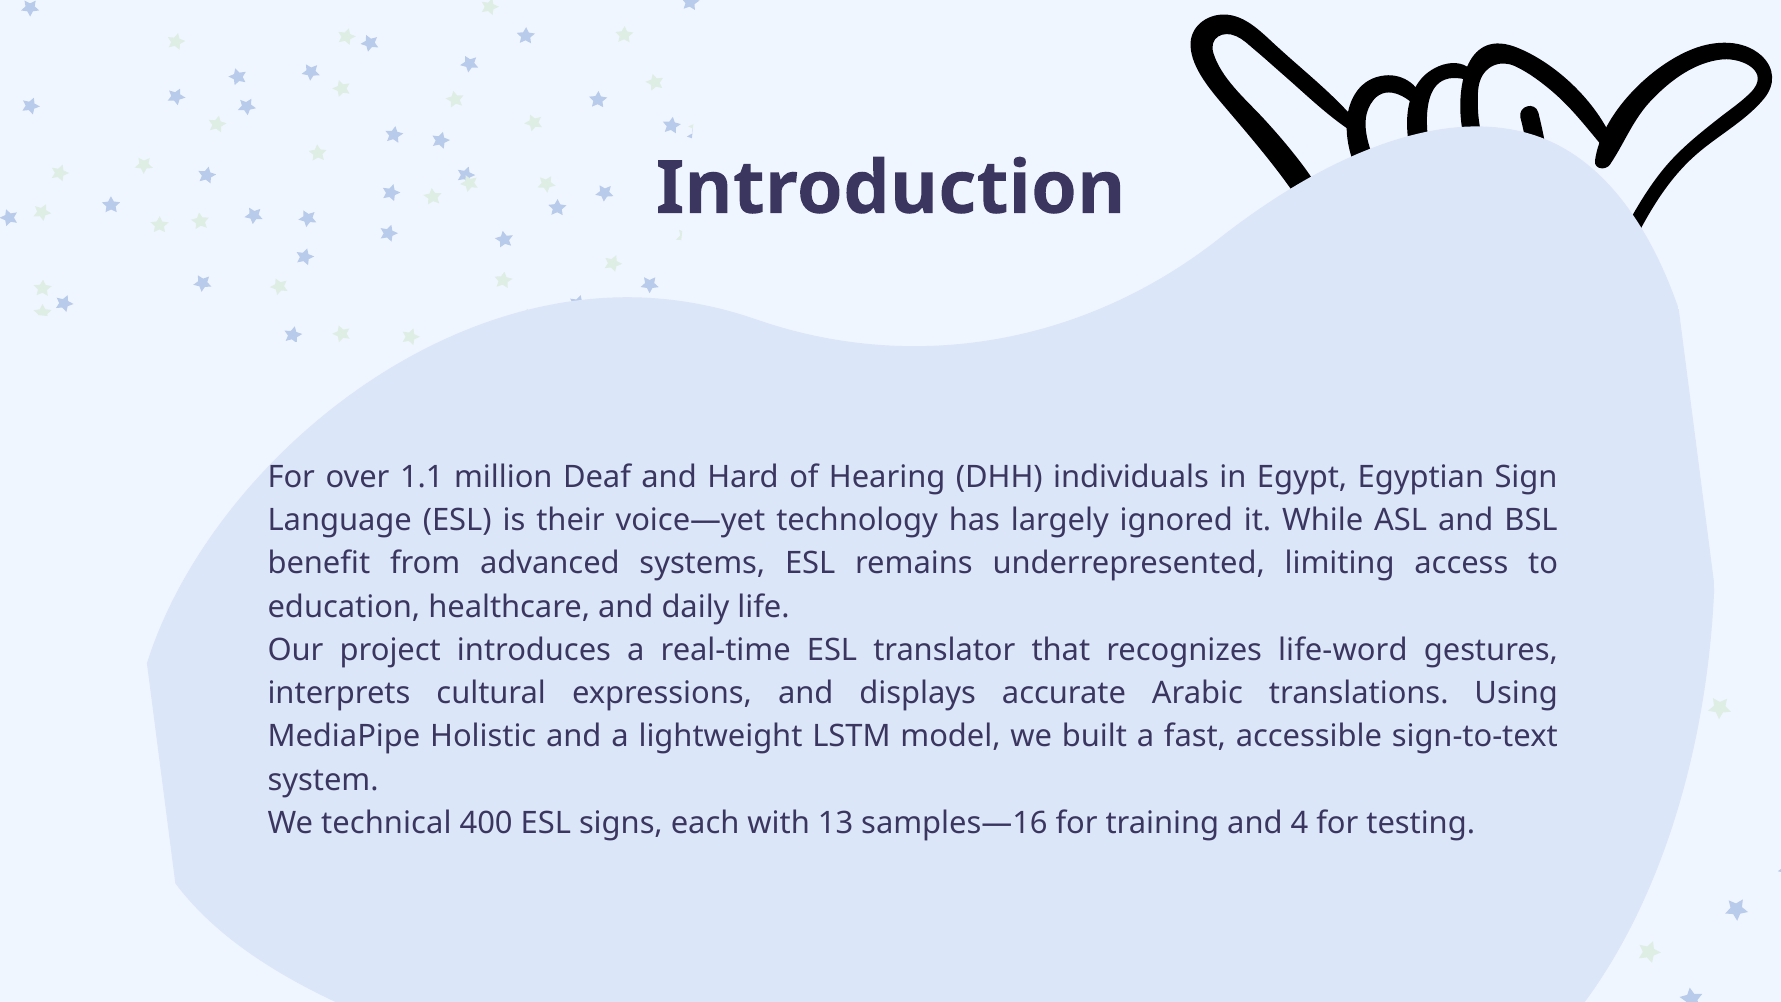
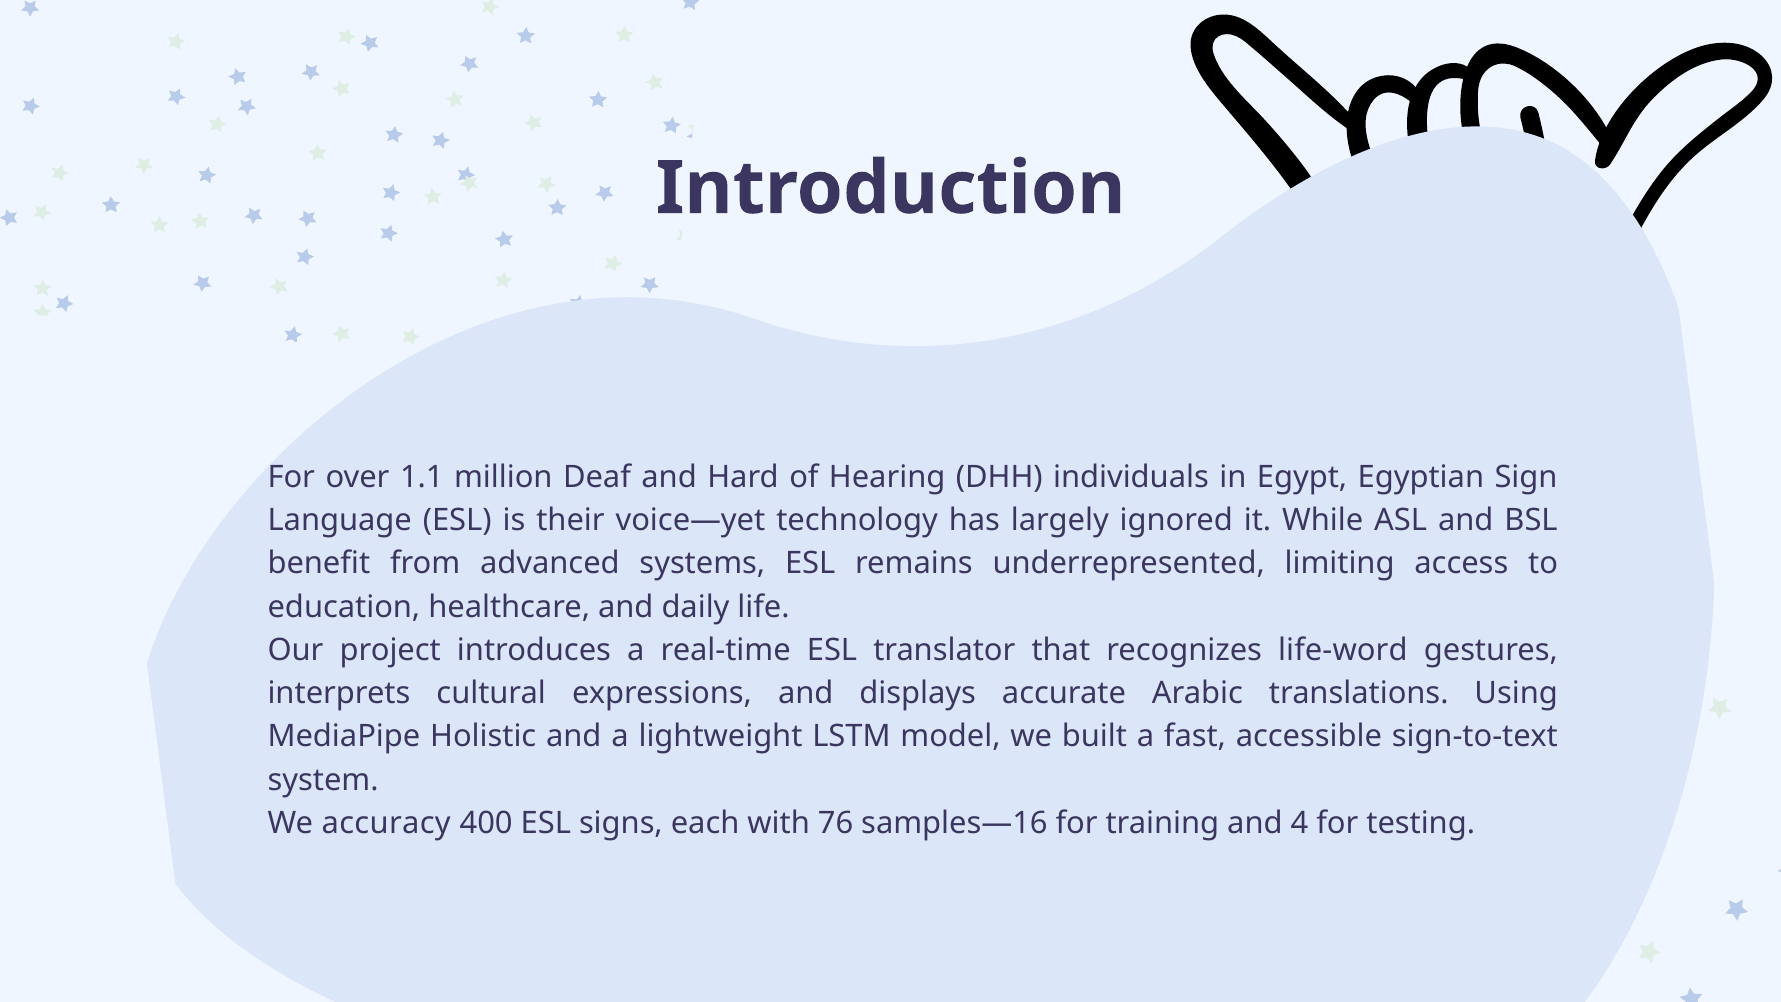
technical: technical -> accuracy (386, 823)
13: 13 -> 76 (836, 823)
